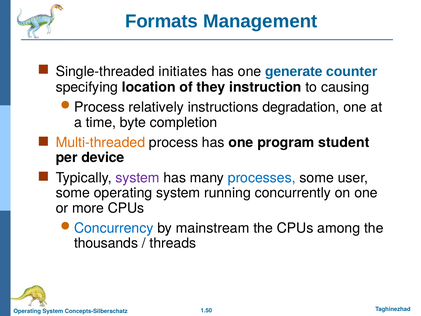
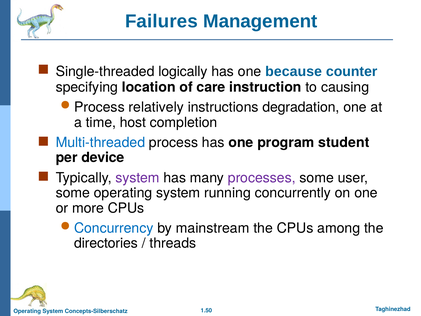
Formats: Formats -> Failures (161, 21)
initiates: initiates -> logically (183, 71)
generate: generate -> because (294, 71)
they: they -> care (211, 87)
byte: byte -> host (133, 122)
Multi-threaded colour: orange -> blue (100, 142)
processes colour: blue -> purple (262, 178)
thousands: thousands -> directories (106, 243)
